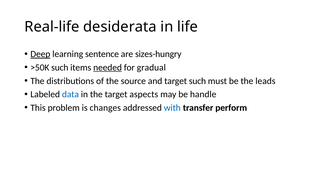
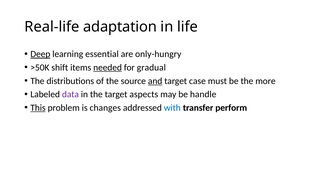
desiderata: desiderata -> adaptation (120, 27)
sentence: sentence -> essential (102, 54)
sizes-hungry: sizes-hungry -> only-hungry (158, 54)
>50K such: such -> shift (60, 68)
and underline: none -> present (155, 81)
target such: such -> case (197, 81)
leads: leads -> more (265, 81)
data colour: blue -> purple (70, 94)
This underline: none -> present (38, 108)
